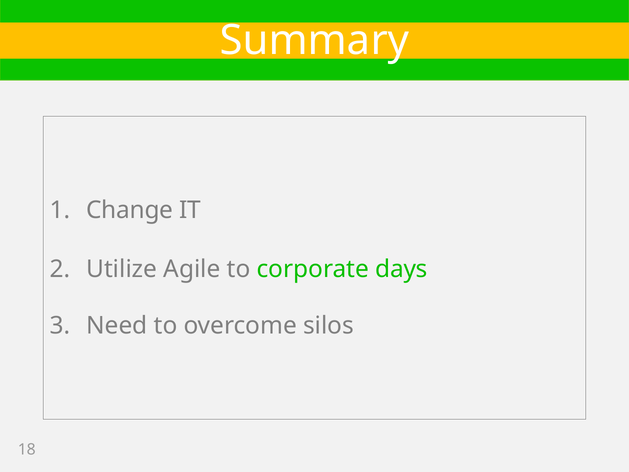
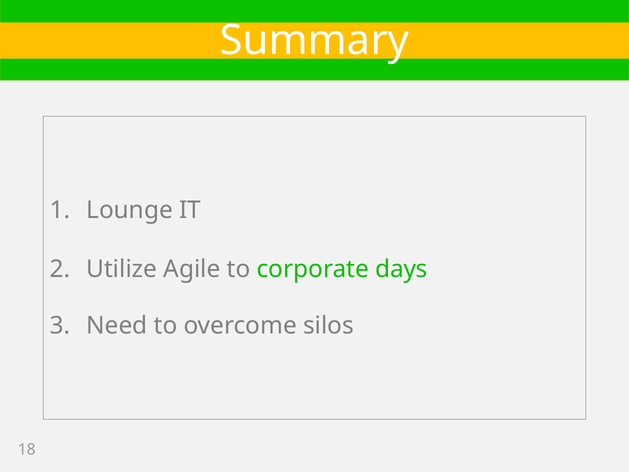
Change: Change -> Lounge (130, 210)
